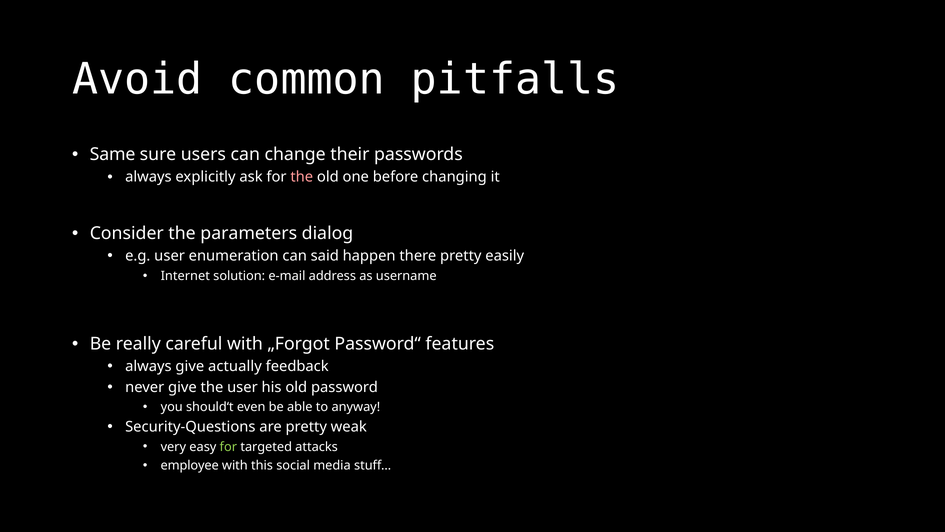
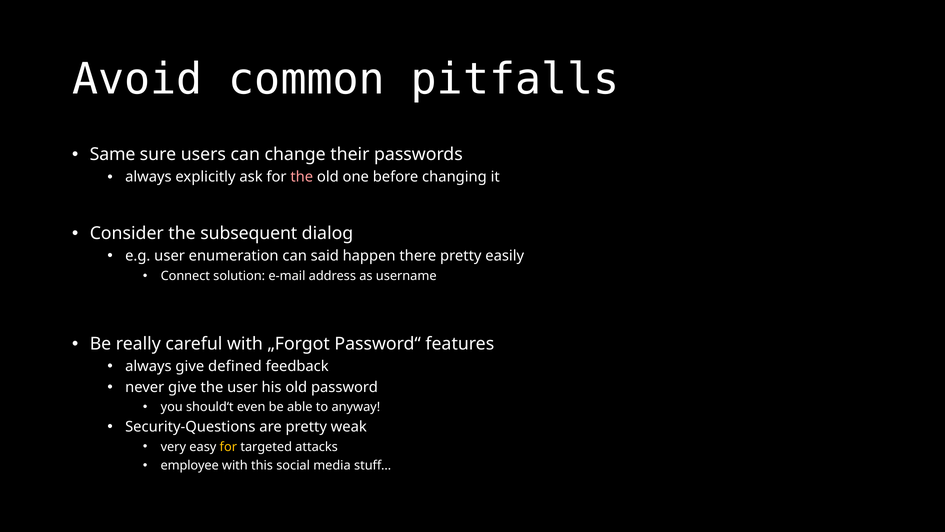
parameters: parameters -> subsequent (249, 233)
Internet: Internet -> Connect (185, 276)
actually: actually -> defined (235, 366)
for colour: light green -> yellow (228, 446)
